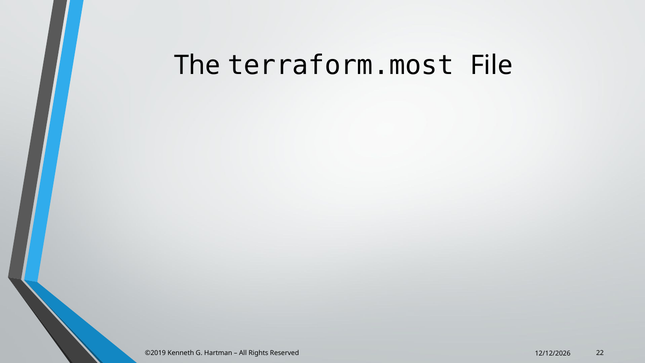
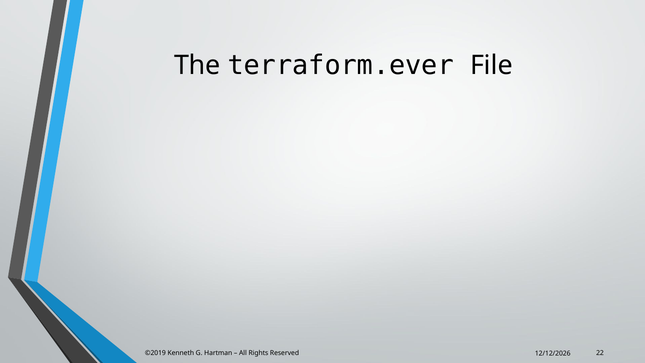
terraform.most: terraform.most -> terraform.ever (341, 65)
